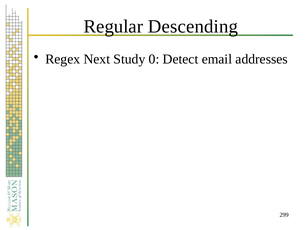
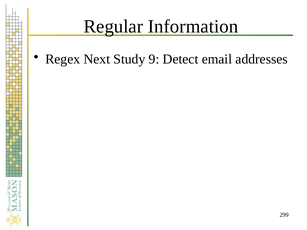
Descending: Descending -> Information (193, 26)
0: 0 -> 9 (154, 59)
